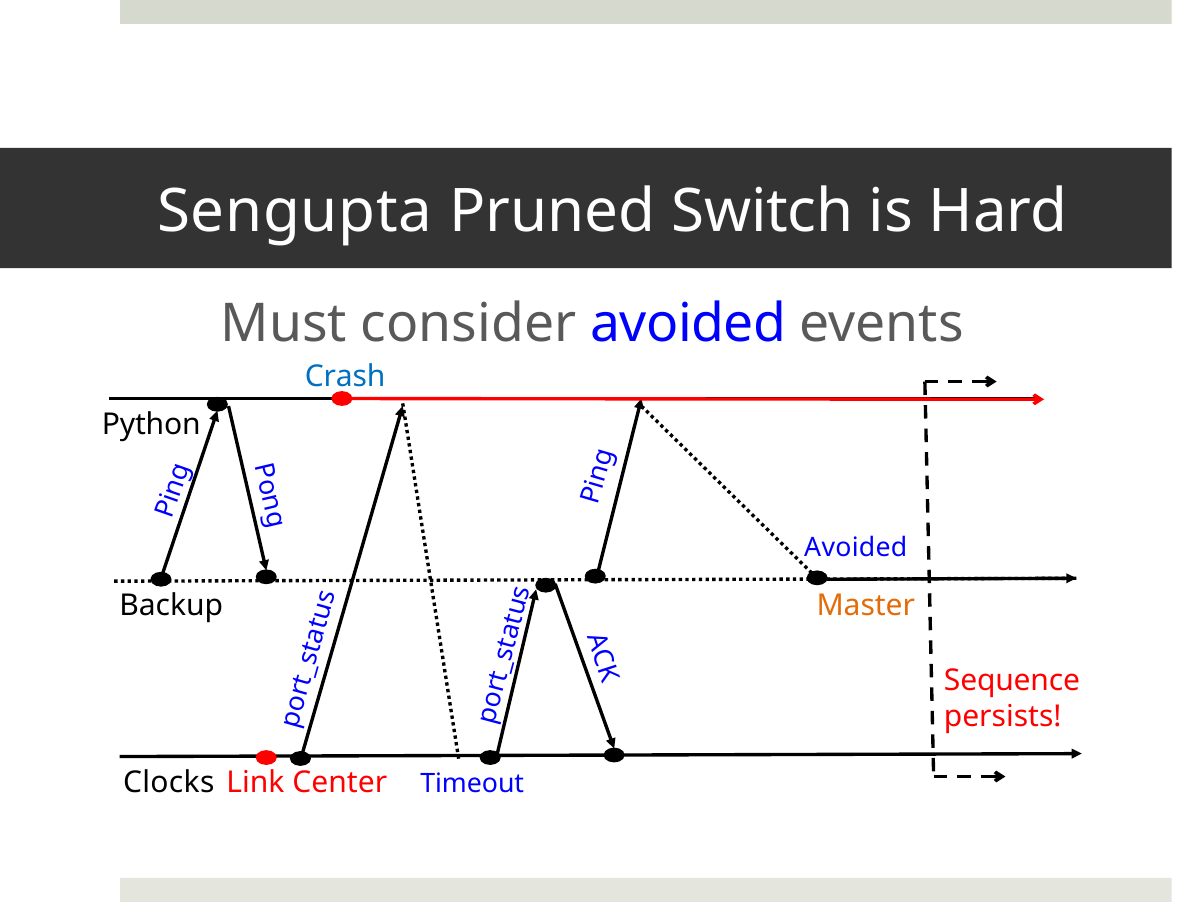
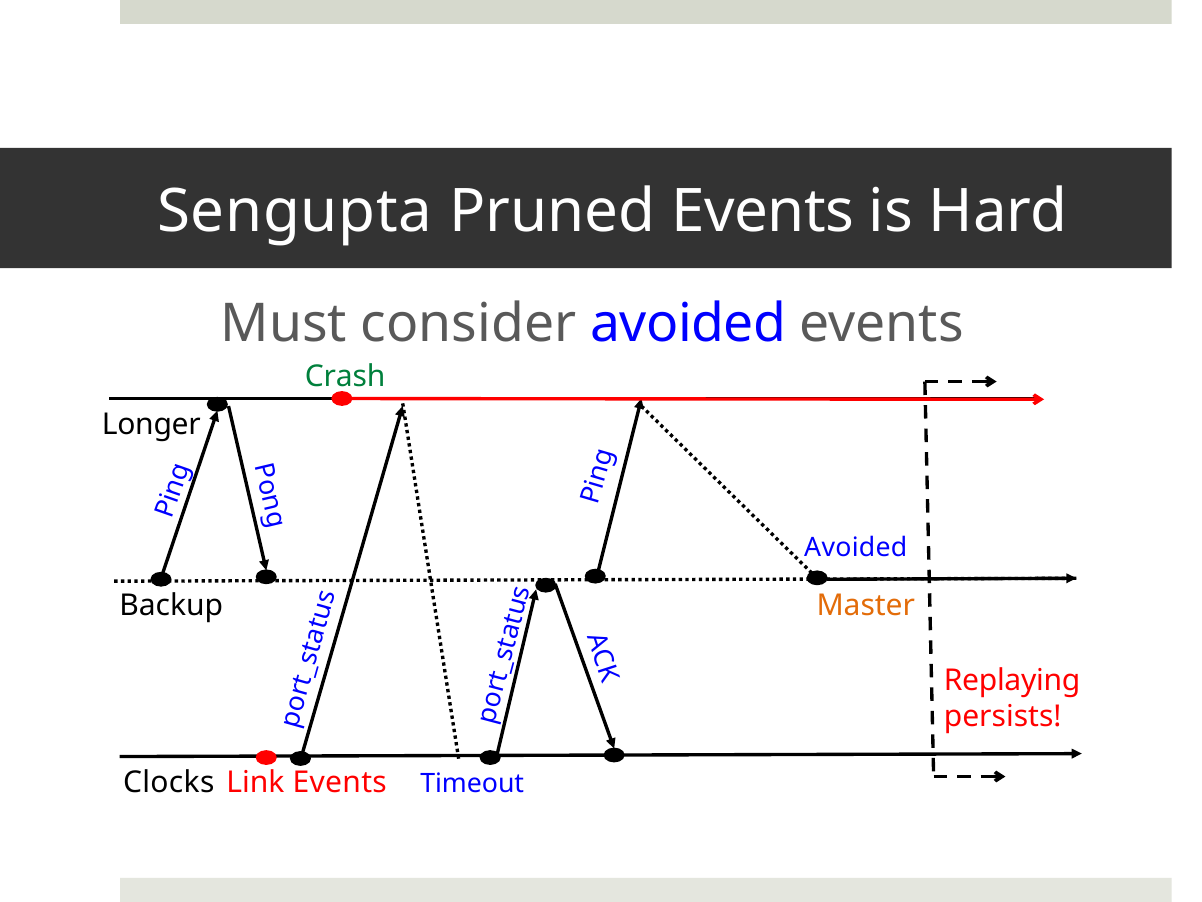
Pruned Switch: Switch -> Events (763, 212)
Crash colour: blue -> green (345, 376)
Python: Python -> Longer (151, 424)
Sequence: Sequence -> Replaying (1012, 680)
Link Center: Center -> Events (340, 782)
